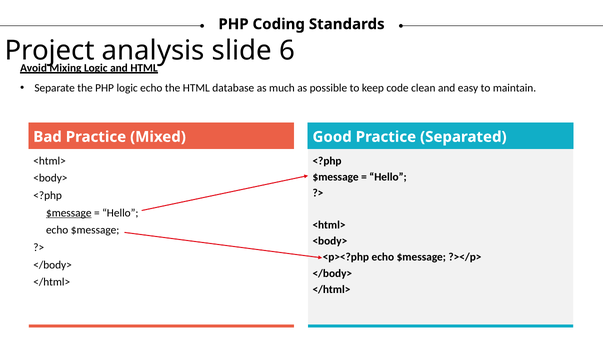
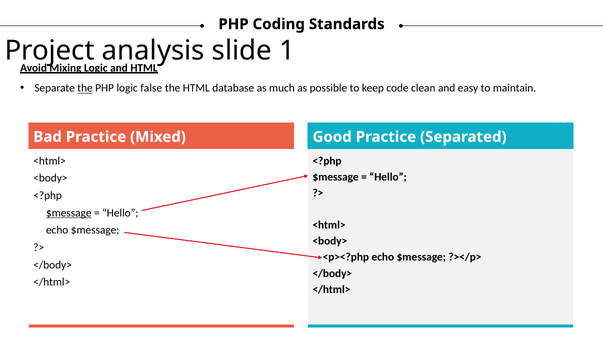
6: 6 -> 1 (287, 51)
the underline: none -> present (85, 88)
logic echo: echo -> false (151, 88)
